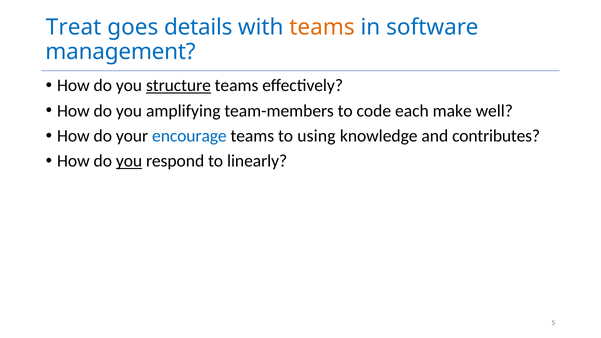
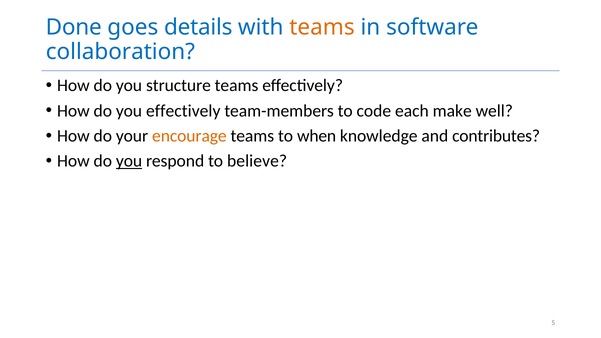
Treat: Treat -> Done (74, 27)
management: management -> collaboration (120, 52)
structure underline: present -> none (178, 86)
you amplifying: amplifying -> effectively (183, 111)
encourage colour: blue -> orange (189, 136)
using: using -> when (317, 136)
linearly: linearly -> believe (257, 161)
